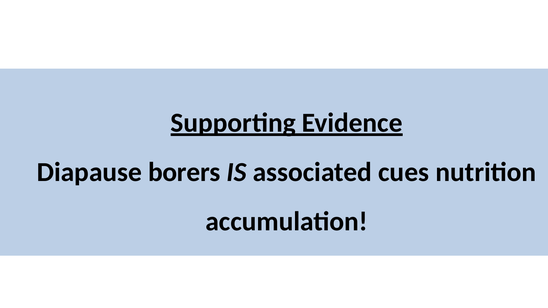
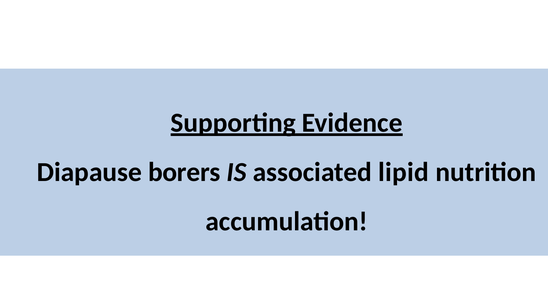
cues: cues -> lipid (404, 172)
